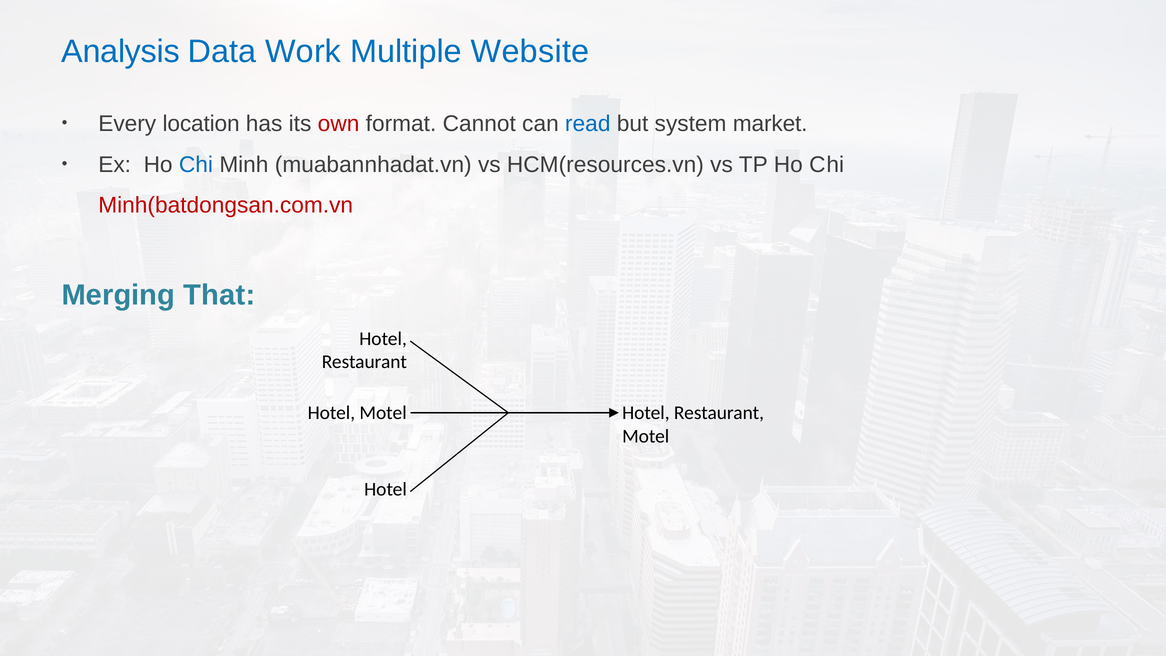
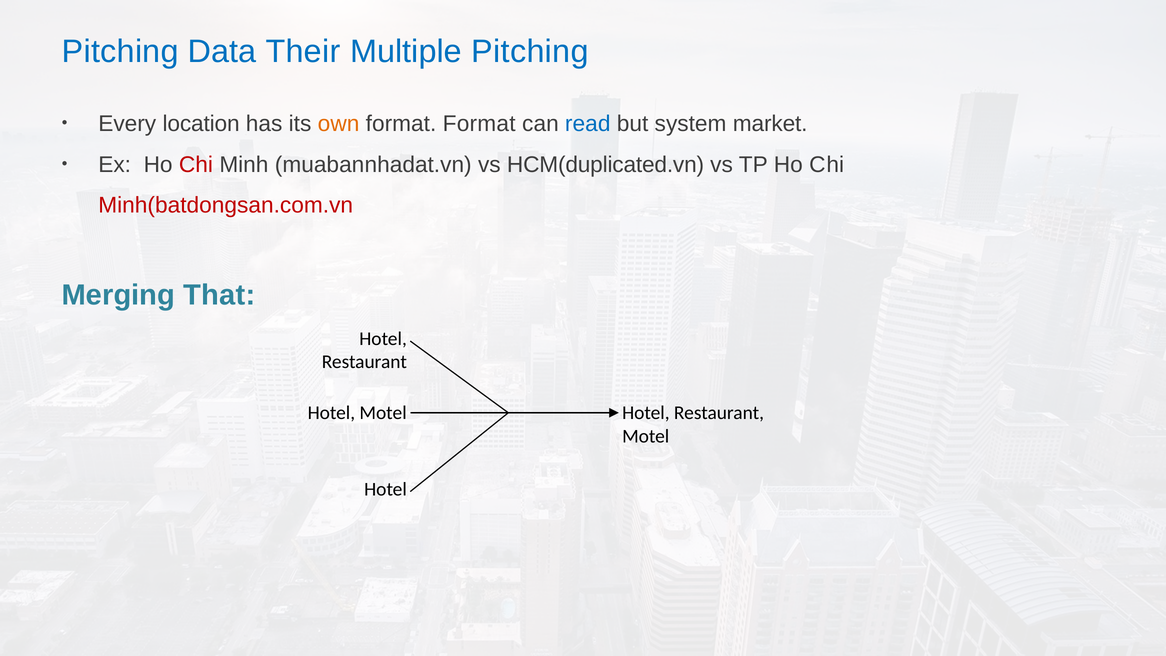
Analysis: Analysis -> Pitching (120, 51)
Work: Work -> Their (303, 51)
Multiple Website: Website -> Pitching (530, 51)
own colour: red -> orange (339, 124)
format Cannot: Cannot -> Format (479, 124)
Chi colour: blue -> red (196, 165)
HCM(resources.vn: HCM(resources.vn -> HCM(duplicated.vn (606, 165)
